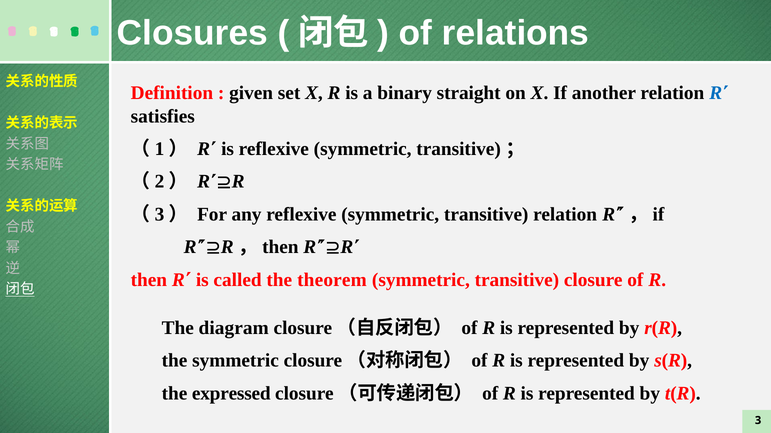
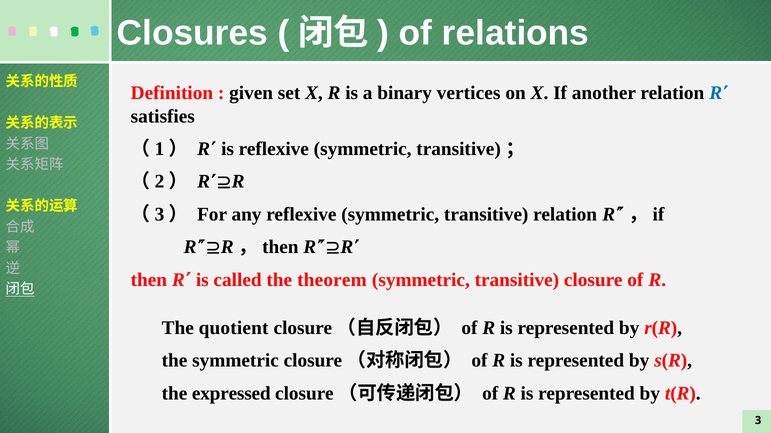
straight: straight -> vertices (469, 93)
diagram: diagram -> quotient (234, 328)
